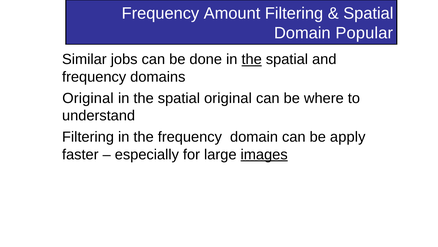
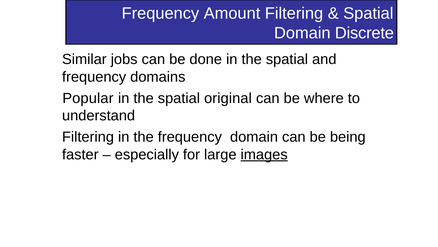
Popular: Popular -> Discrete (364, 33)
the underline: present -> none (252, 59)
Original: Original -> Popular (88, 98)
apply: apply -> being (348, 137)
